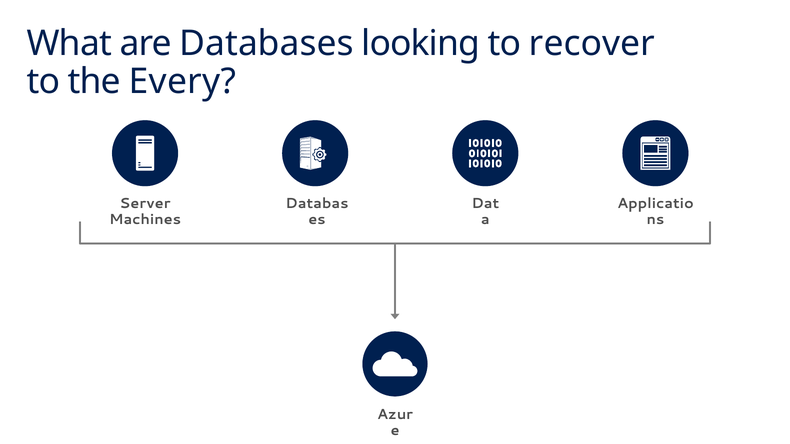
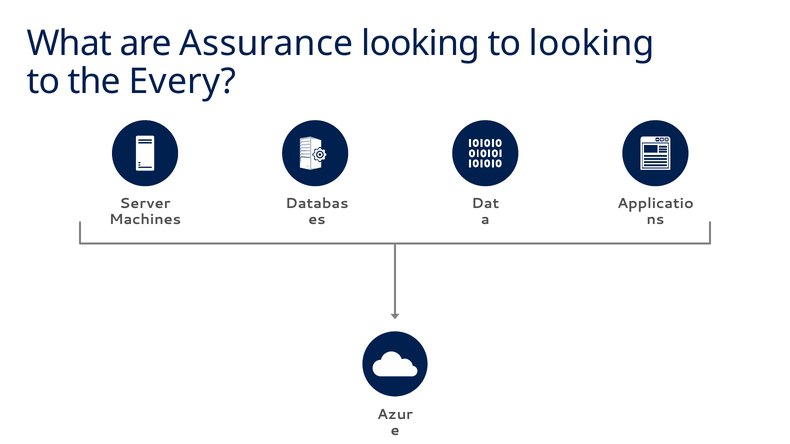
Databases: Databases -> Assurance (266, 44)
to recover: recover -> looking (592, 44)
